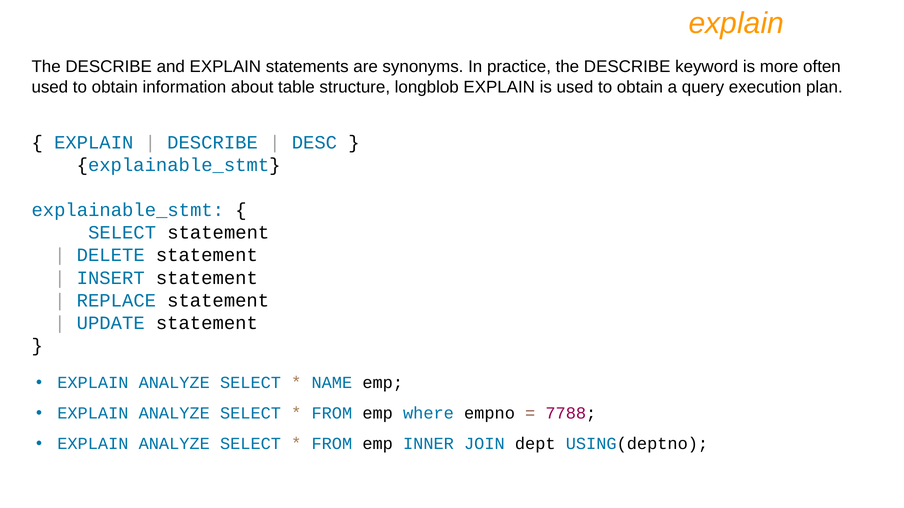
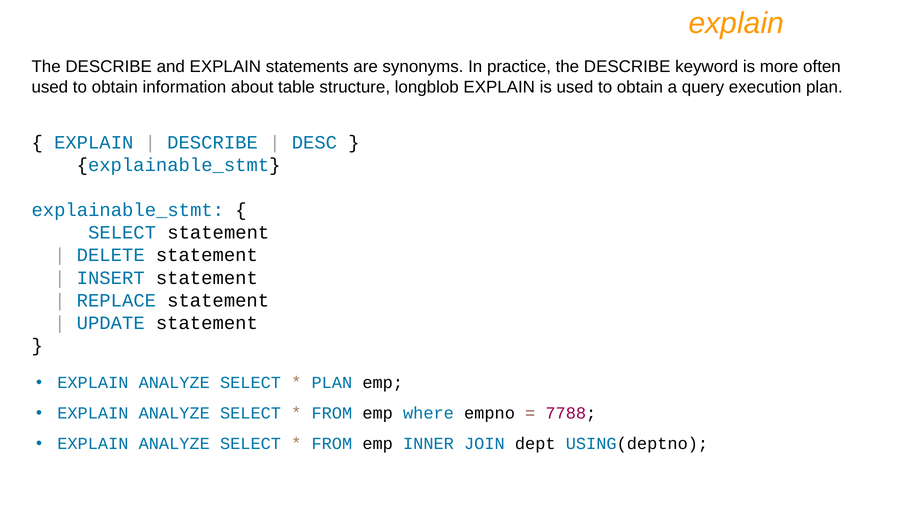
NAME: NAME -> PLAN (332, 383)
